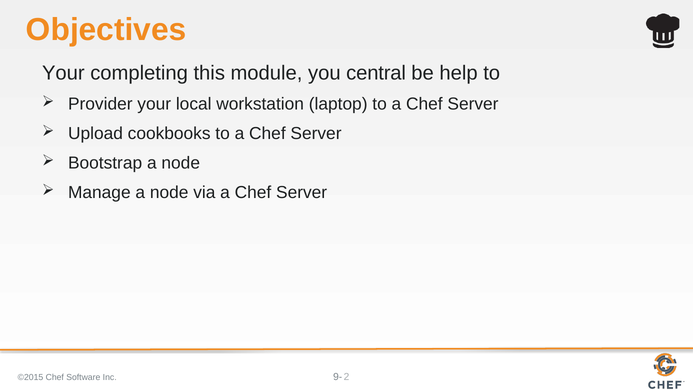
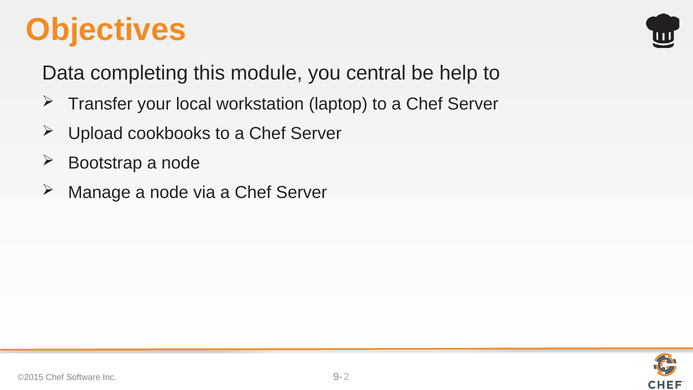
Your: Your -> Data (63, 73)
Provider: Provider -> Transfer (100, 104)
